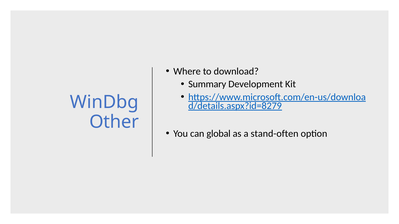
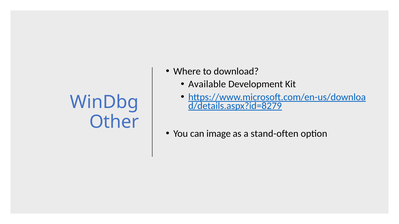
Summary: Summary -> Available (207, 84)
global: global -> image (219, 134)
